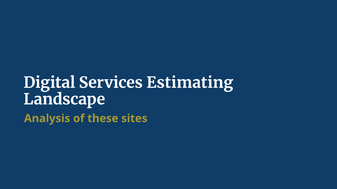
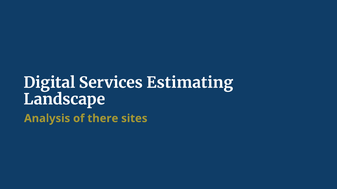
these: these -> there (103, 119)
